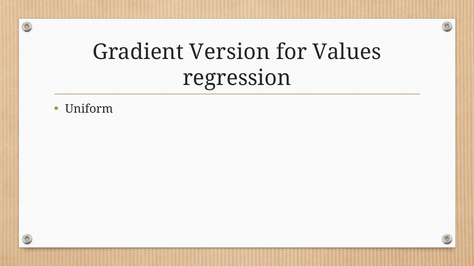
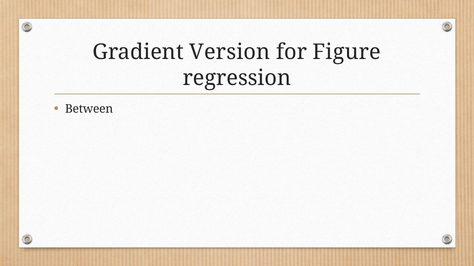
Values: Values -> Figure (347, 52)
Uniform: Uniform -> Between (89, 109)
